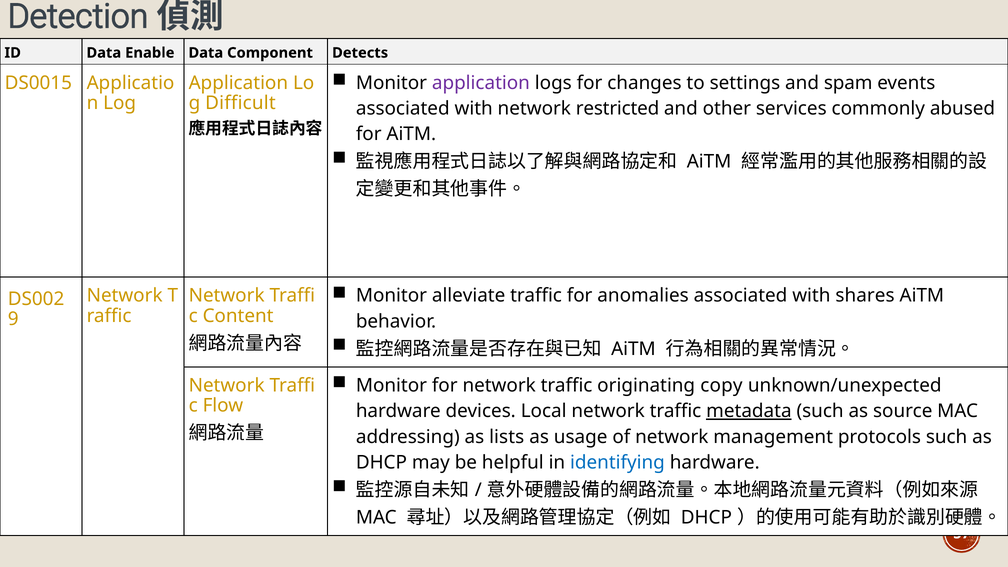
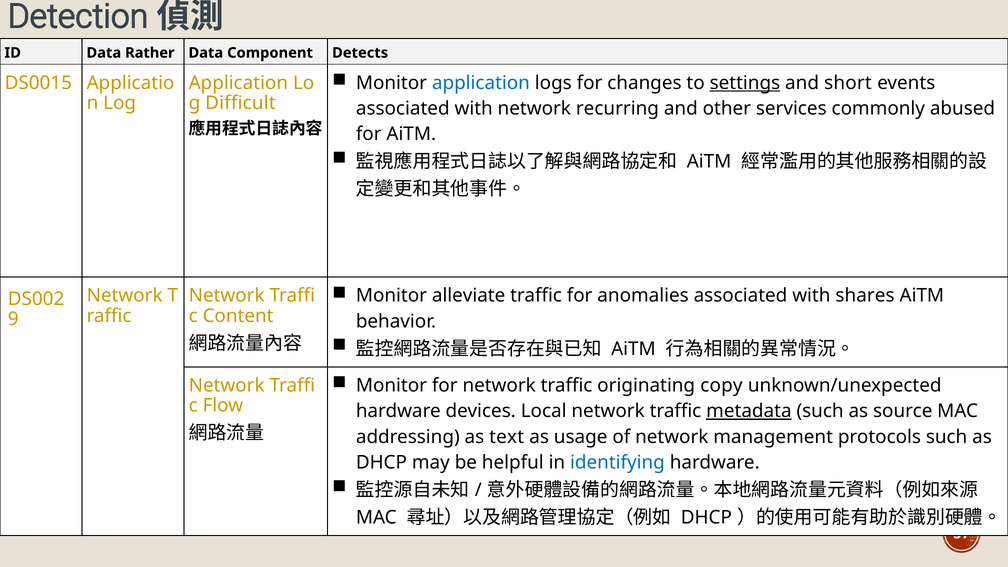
Enable: Enable -> Rather (150, 53)
application colour: purple -> blue (481, 83)
settings underline: none -> present (745, 83)
spam: spam -> short (848, 83)
restricted: restricted -> recurring (617, 109)
lists: lists -> text (507, 437)
